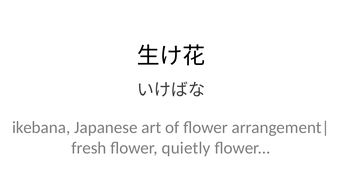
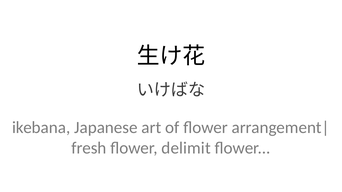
quietly: quietly -> delimit (186, 148)
